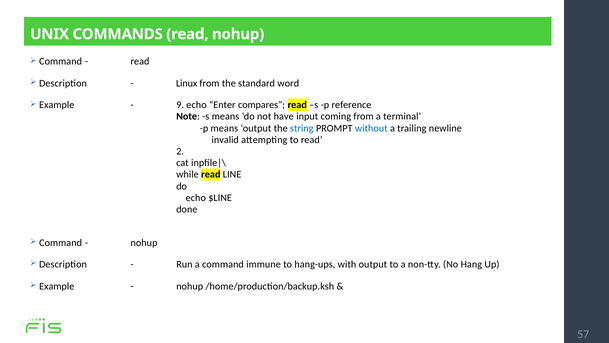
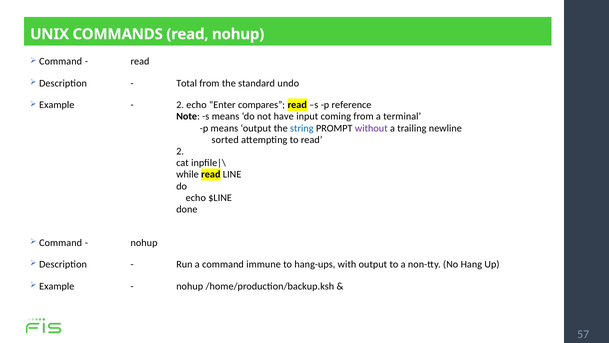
Linux: Linux -> Total (187, 83)
word: word -> undo (288, 83)
9: 9 -> 2 (180, 105)
without colour: blue -> purple (371, 128)
invalid: invalid -> sorted (225, 140)
